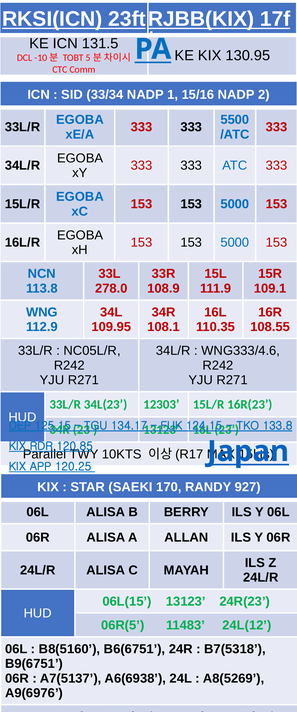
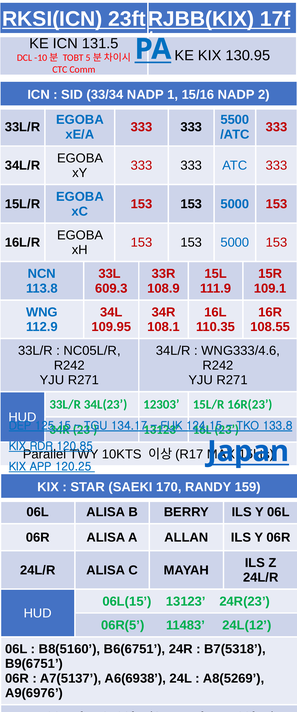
278.0: 278.0 -> 609.3 (111, 288)
927: 927 -> 159 (248, 486)
